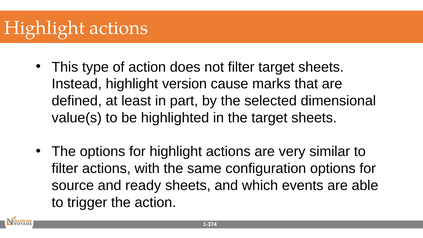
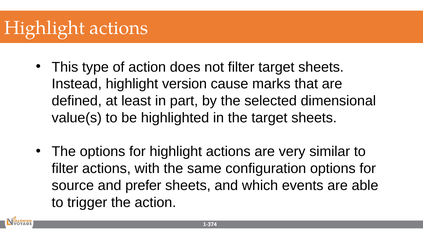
ready: ready -> prefer (143, 185)
